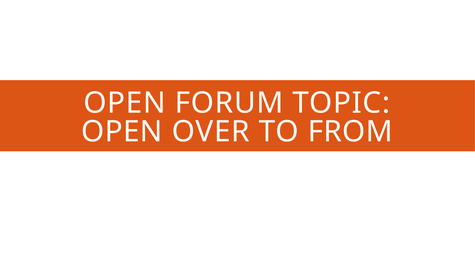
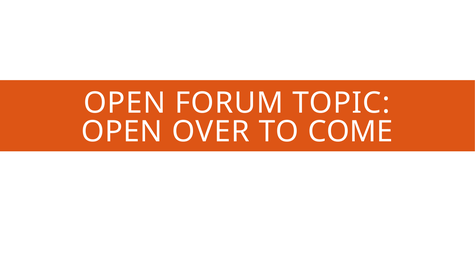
FROM: FROM -> COME (350, 132)
